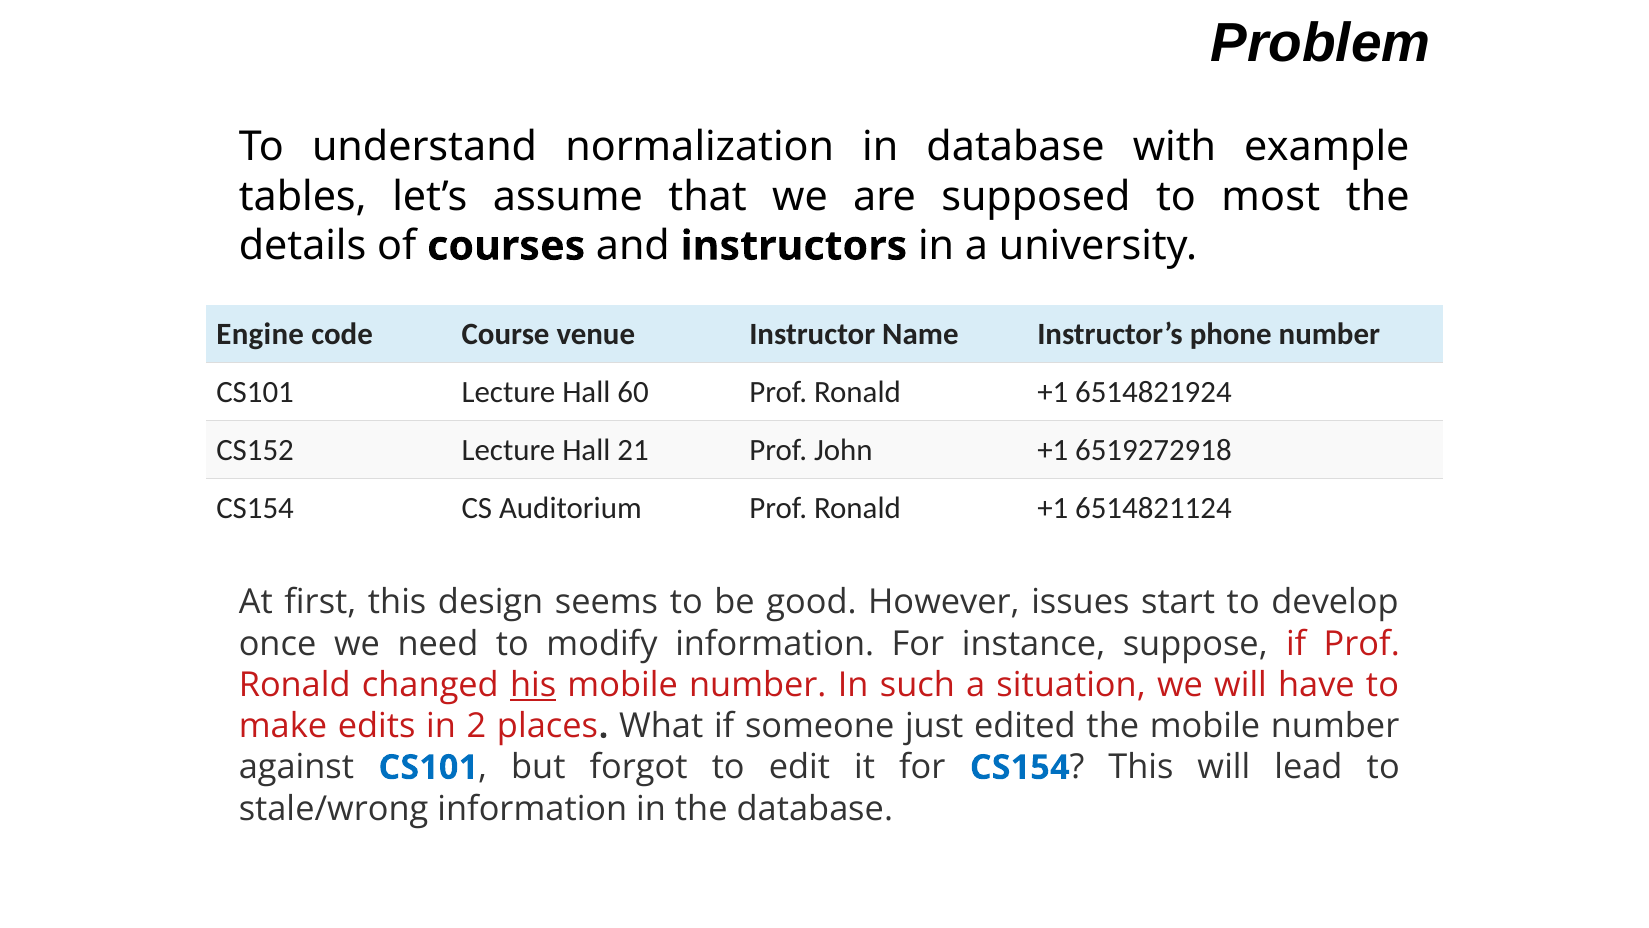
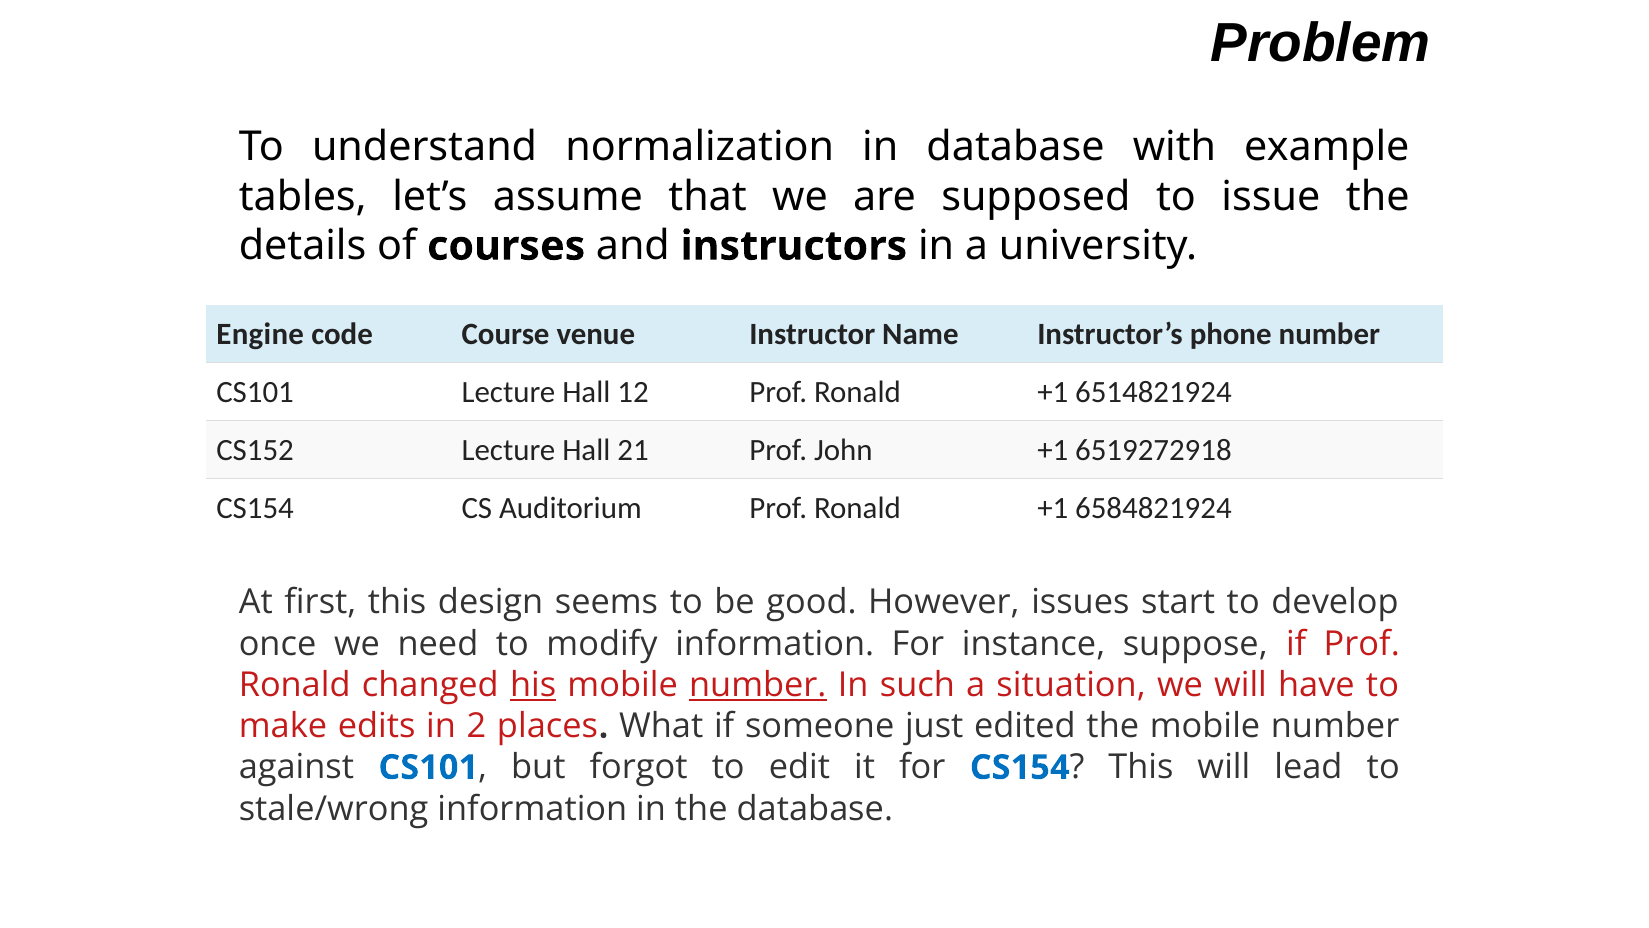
most: most -> issue (1271, 197)
60: 60 -> 12 (633, 392)
6514821124: 6514821124 -> 6584821924 (1153, 508)
number underline: none -> present (758, 685)
